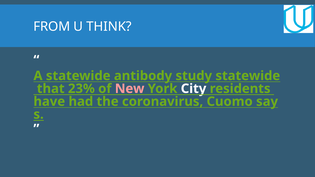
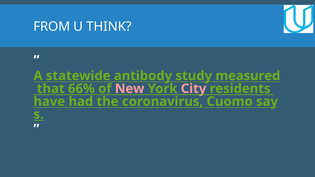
study statewide: statewide -> measured (248, 76)
23%: 23% -> 66% (81, 89)
City colour: white -> pink (194, 89)
